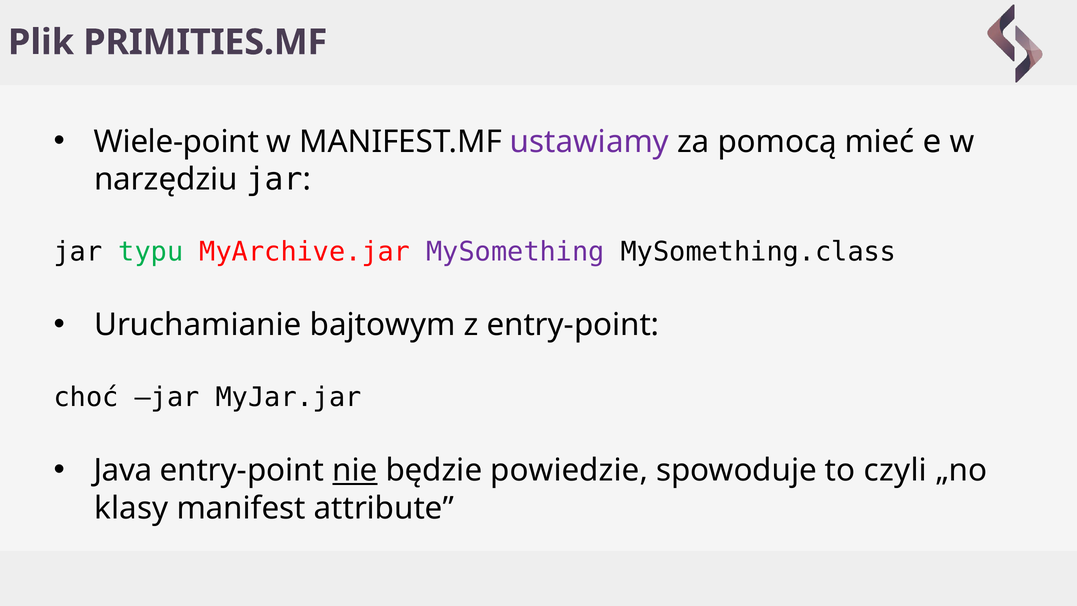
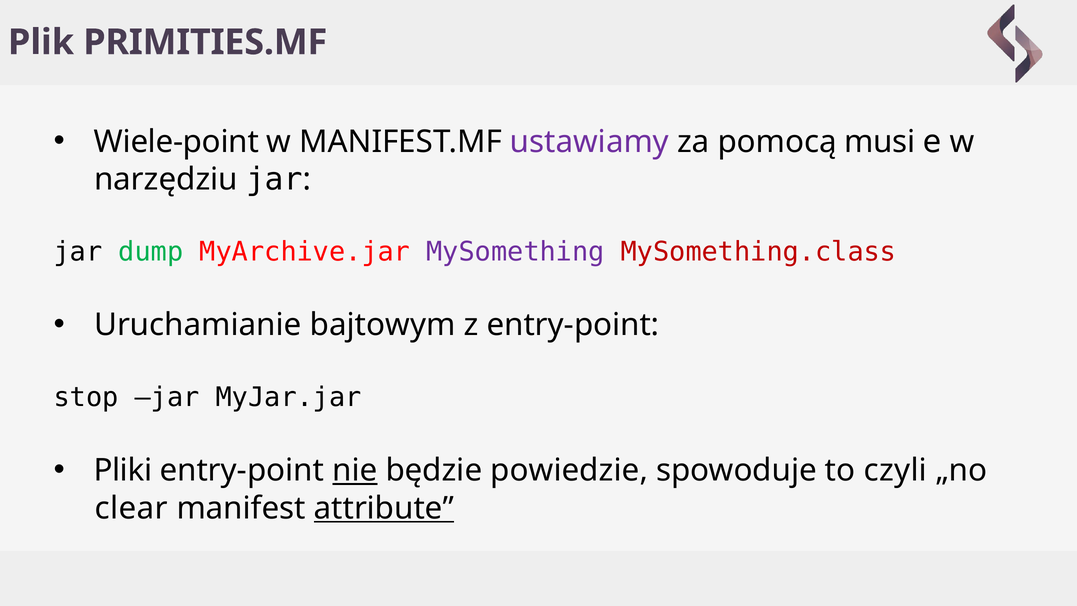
mieć: mieć -> musi (880, 142)
typu: typu -> dump (151, 252)
MySomething.class colour: black -> red (758, 252)
choć: choć -> stop (86, 397)
Java: Java -> Pliki (123, 470)
klasy: klasy -> clear (131, 508)
attribute underline: none -> present (384, 508)
